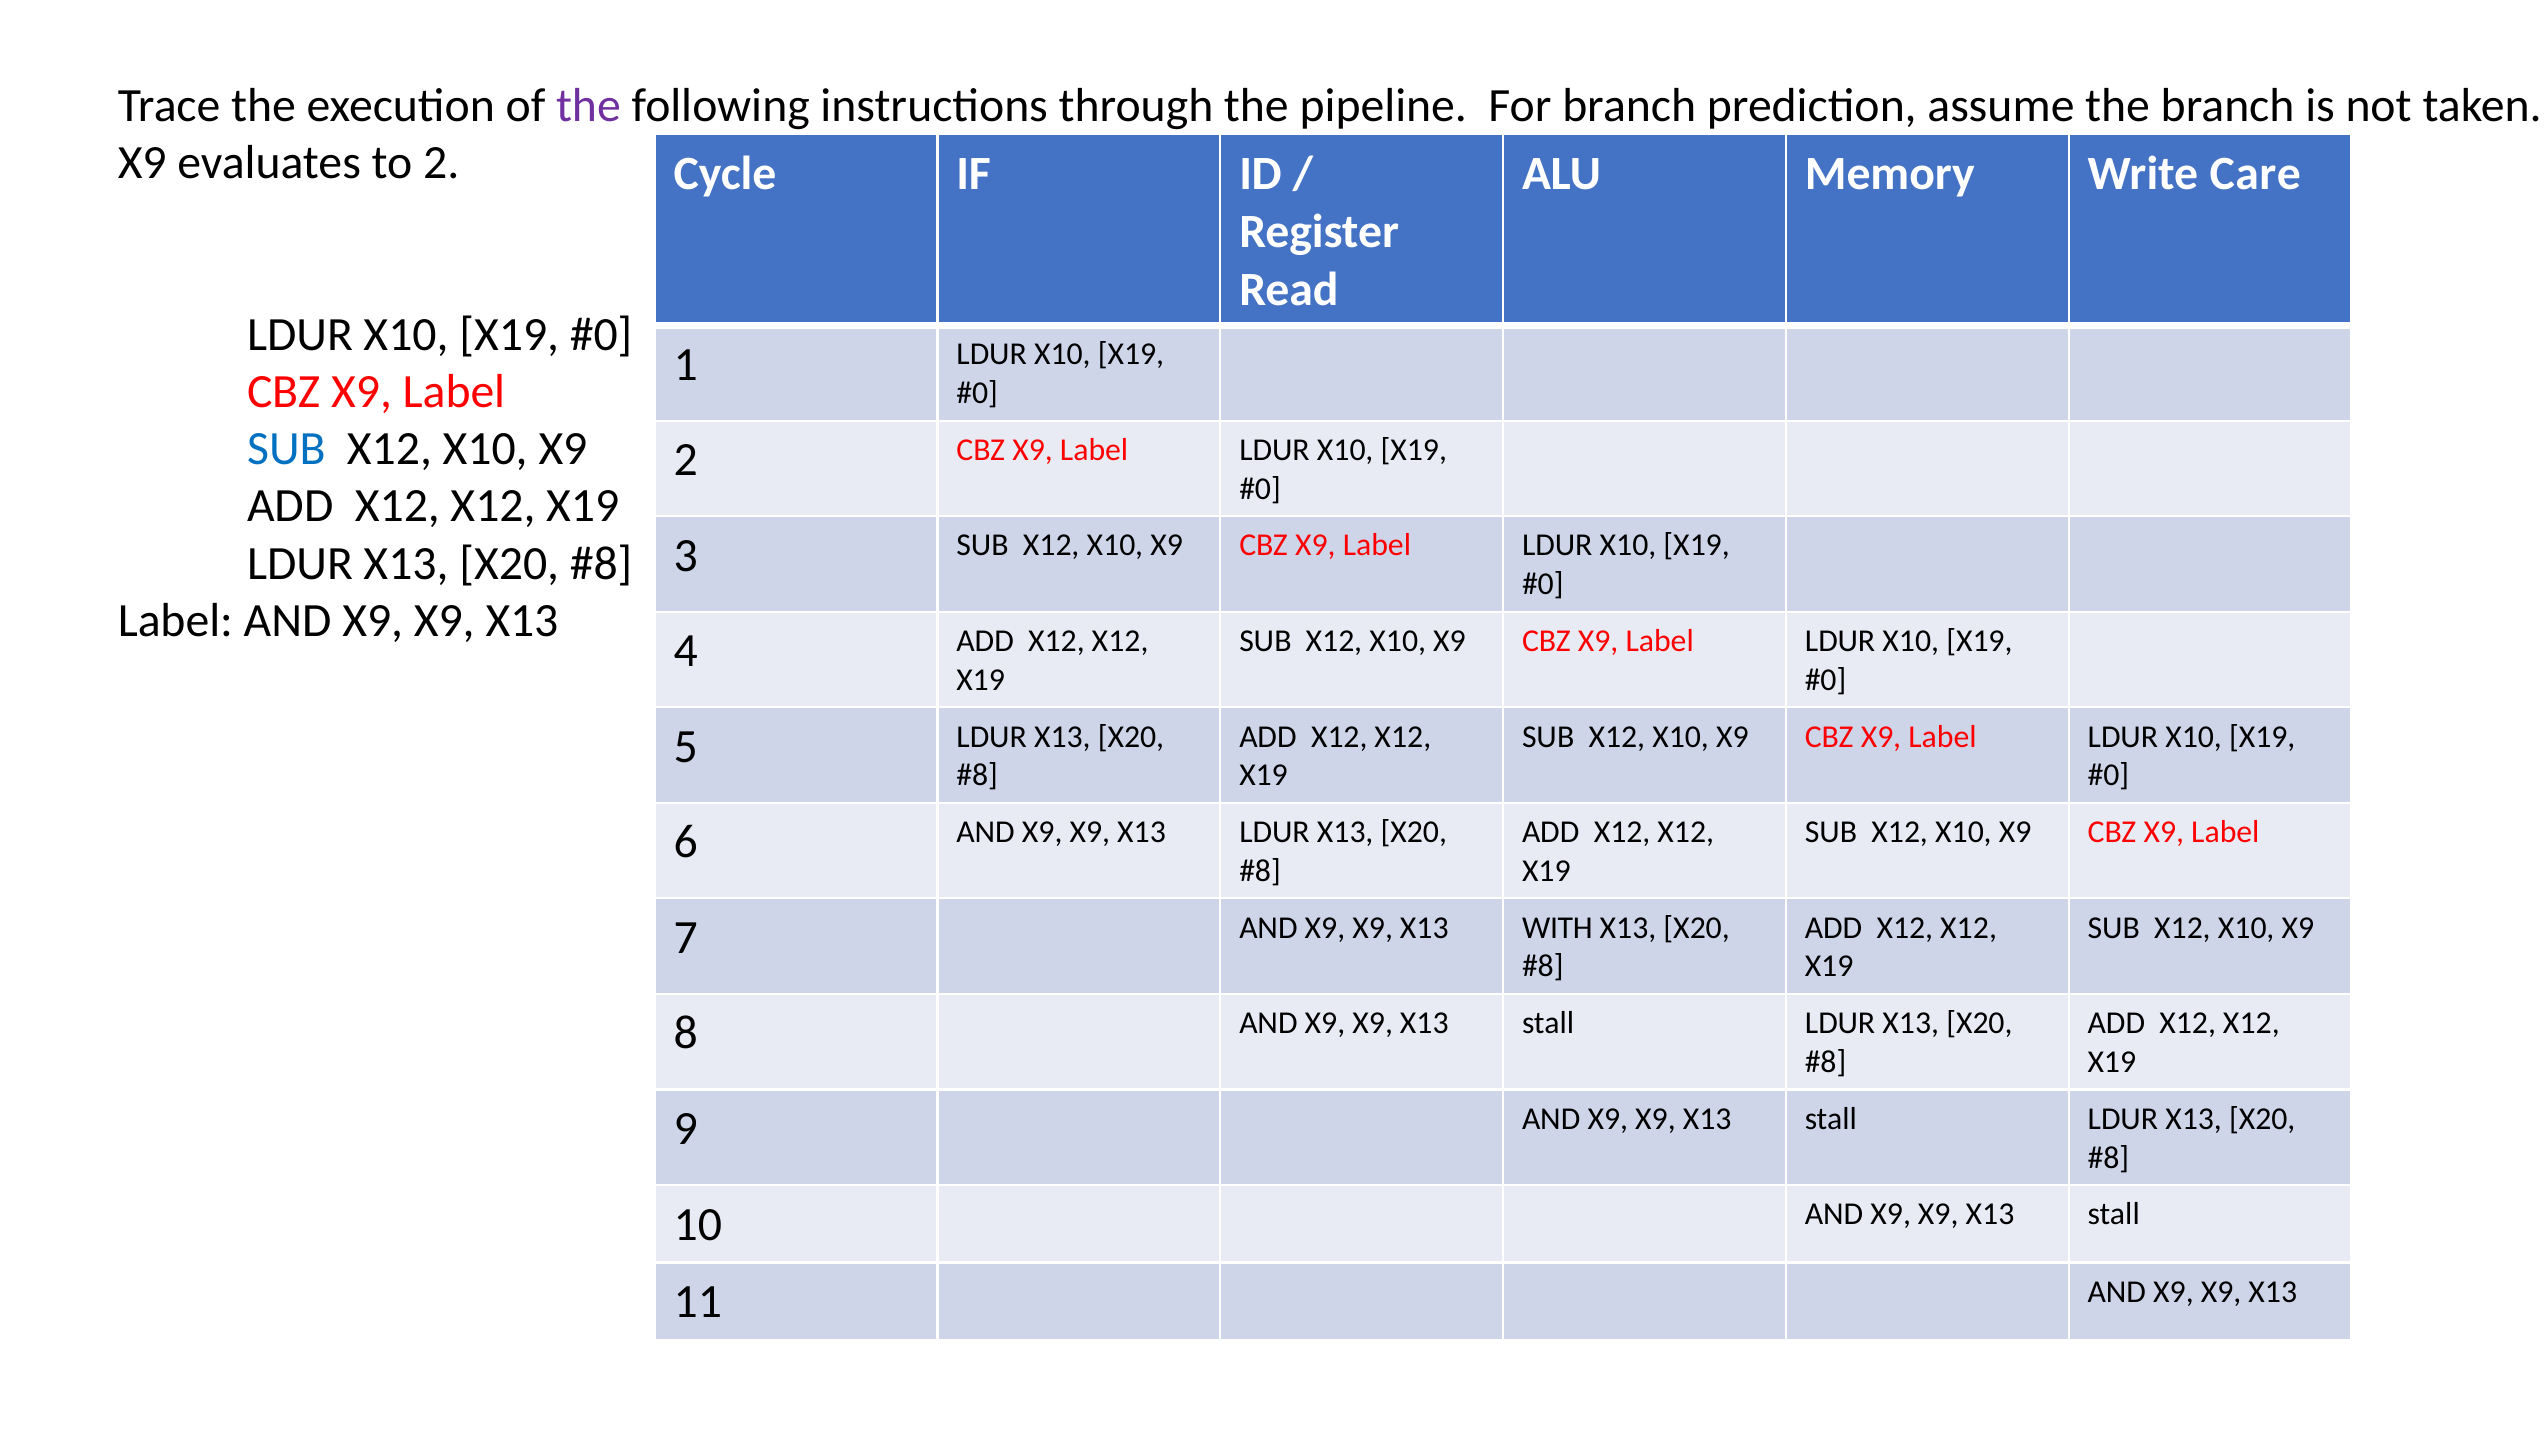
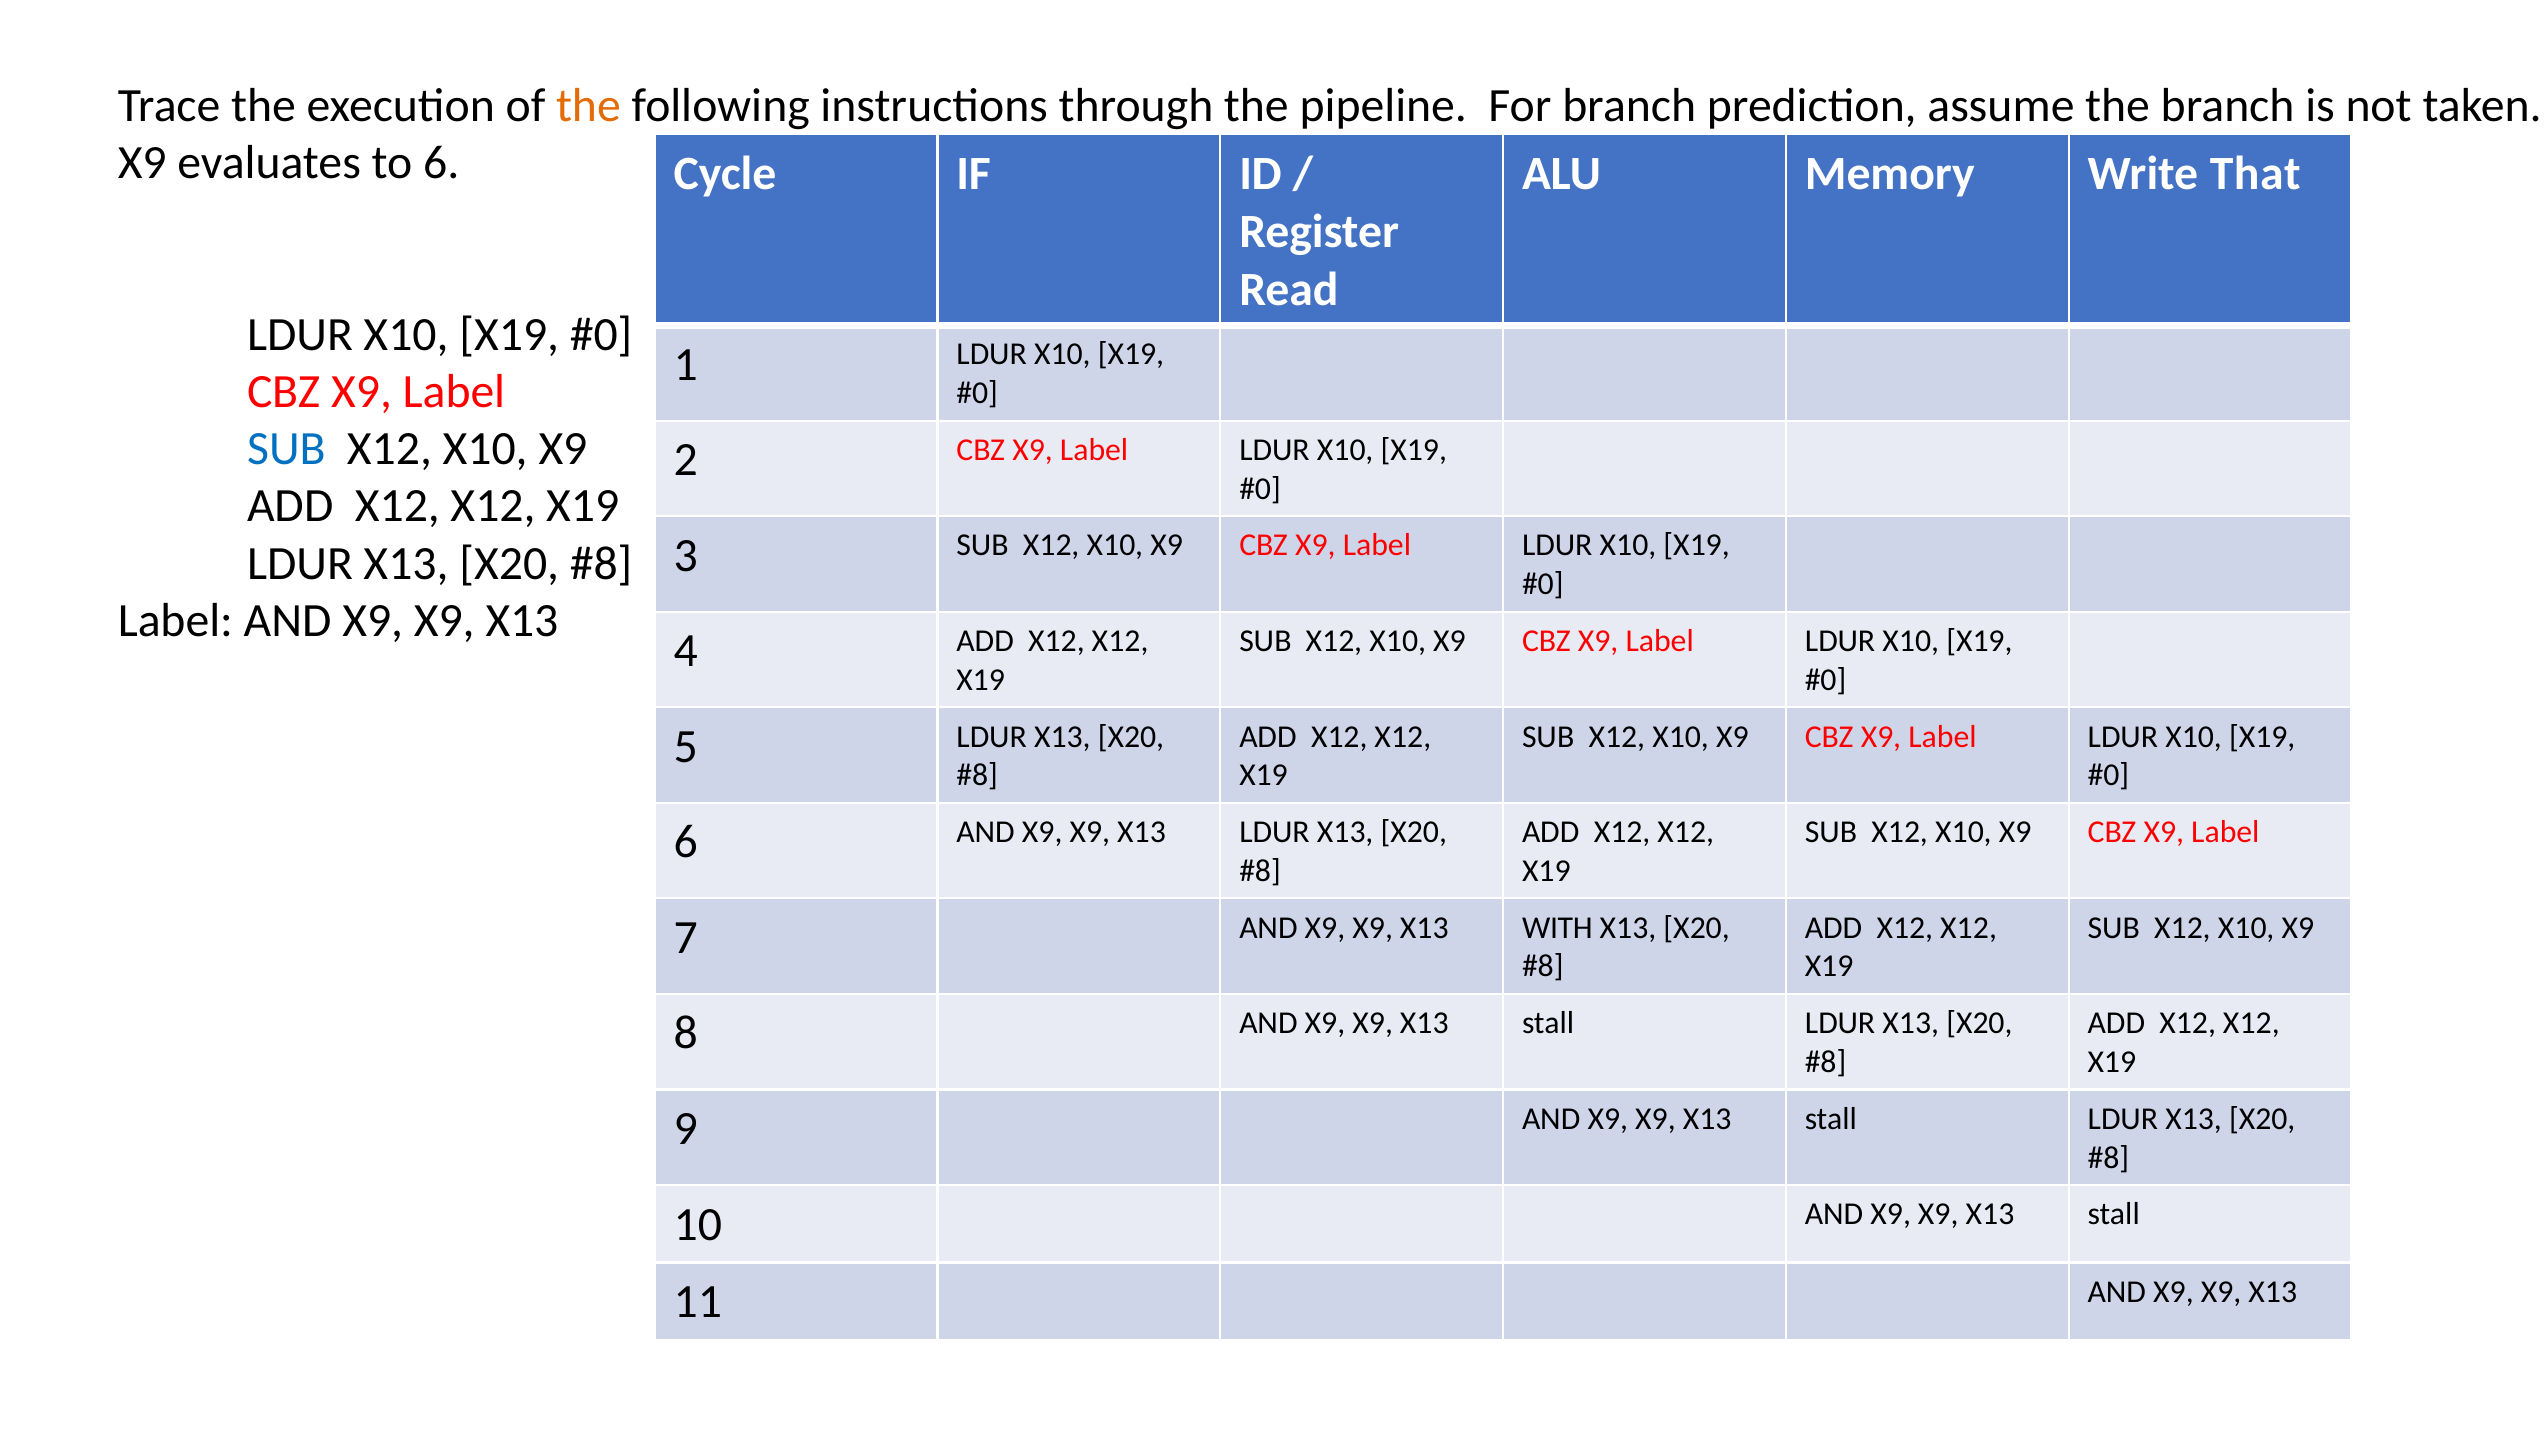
the colour: purple -> orange (588, 105)
to 2: 2 -> 6 (441, 163)
Care: Care -> That (2255, 173)
